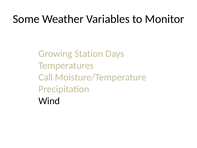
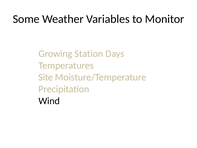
Call: Call -> Site (46, 77)
